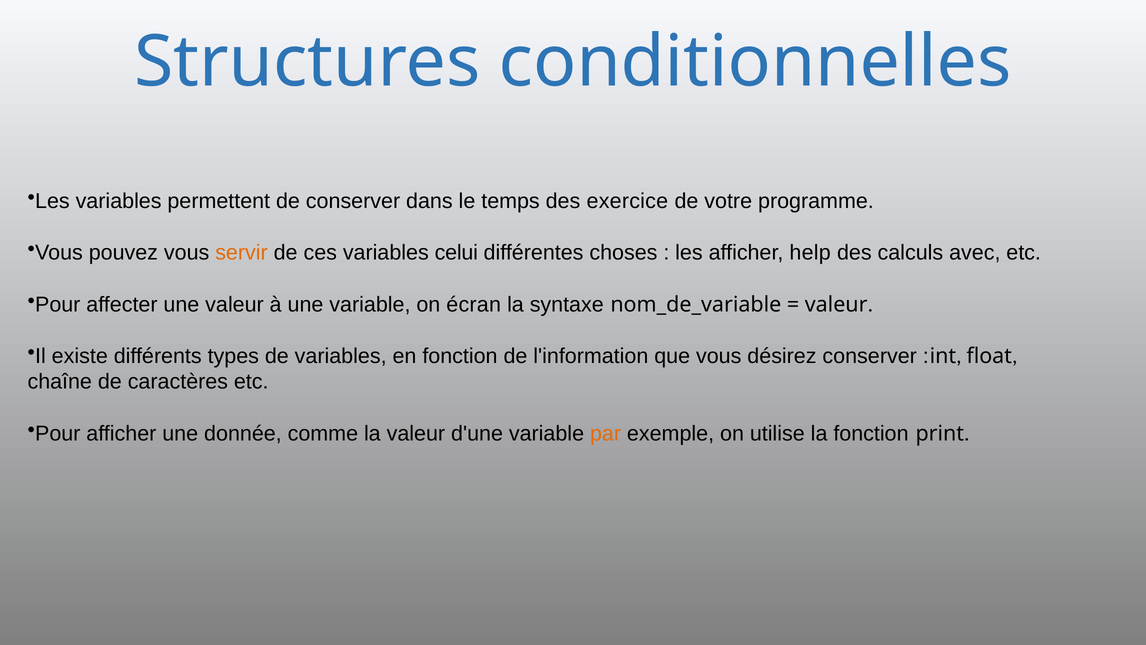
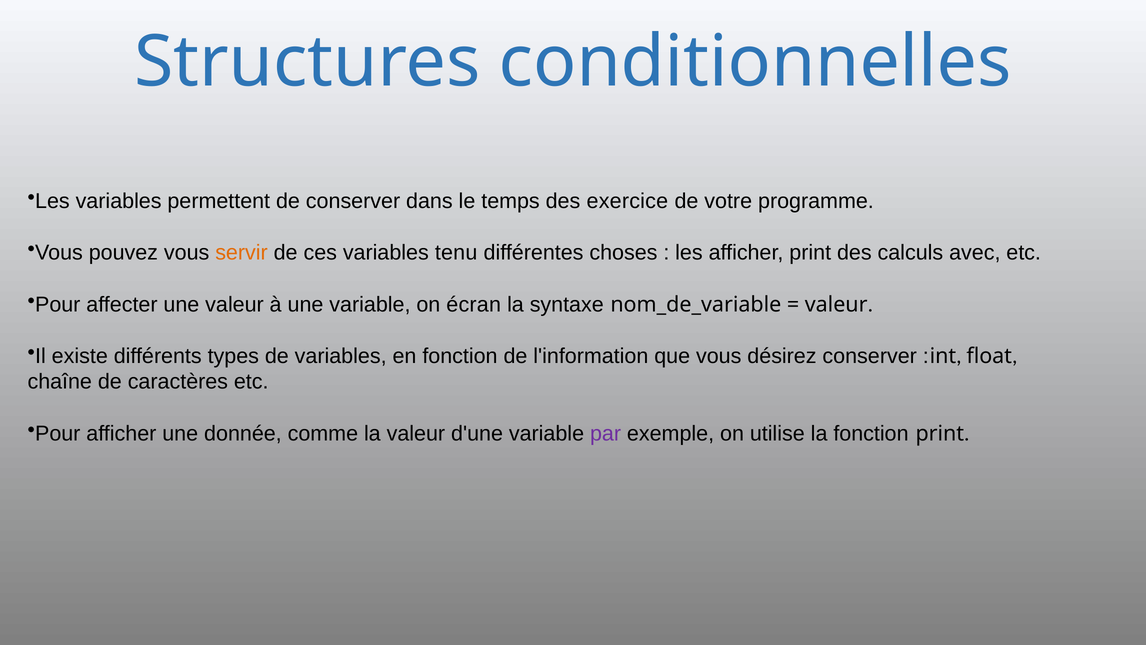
celui: celui -> tenu (456, 253)
afficher help: help -> print (810, 253)
par colour: orange -> purple (606, 433)
